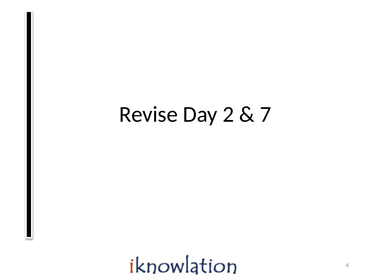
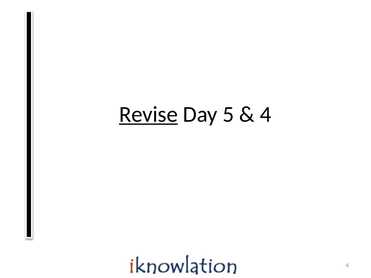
Revise underline: none -> present (148, 115)
2: 2 -> 5 (228, 115)
7: 7 -> 4 (266, 115)
